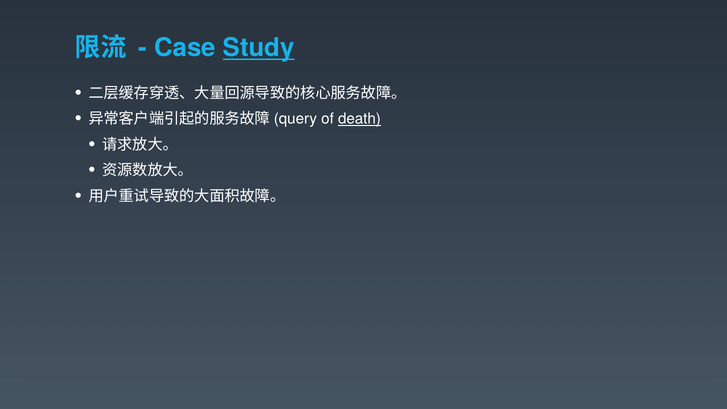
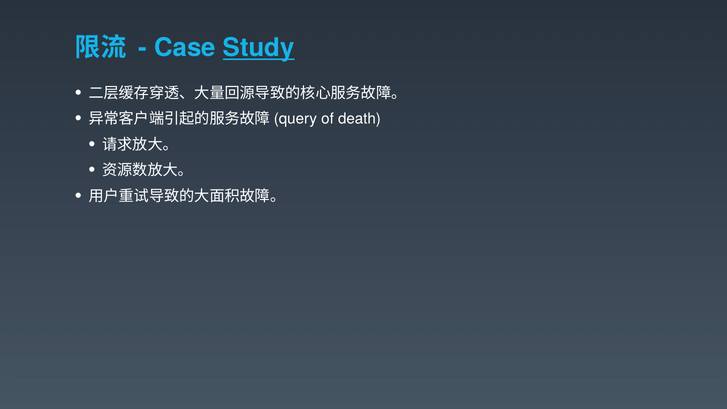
death underline: present -> none (359, 119)
